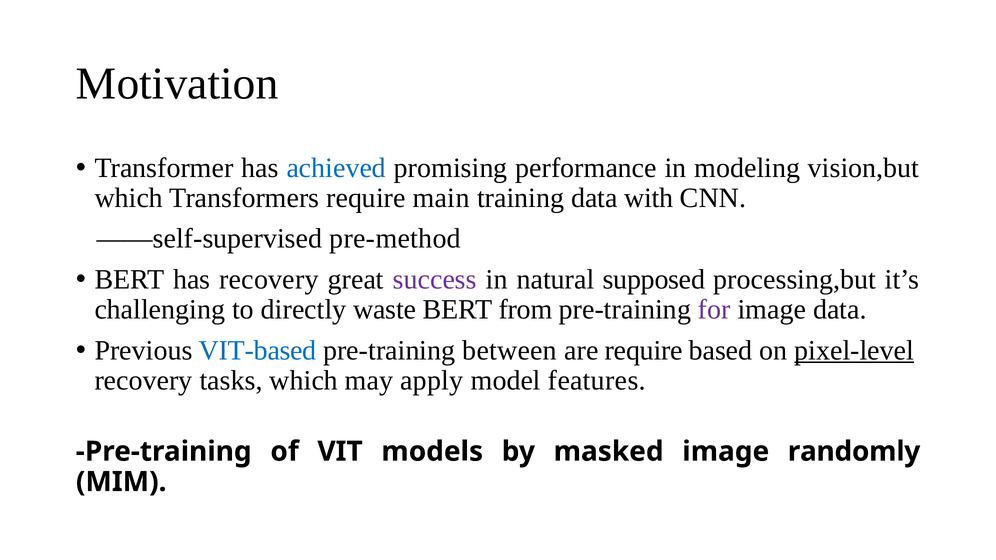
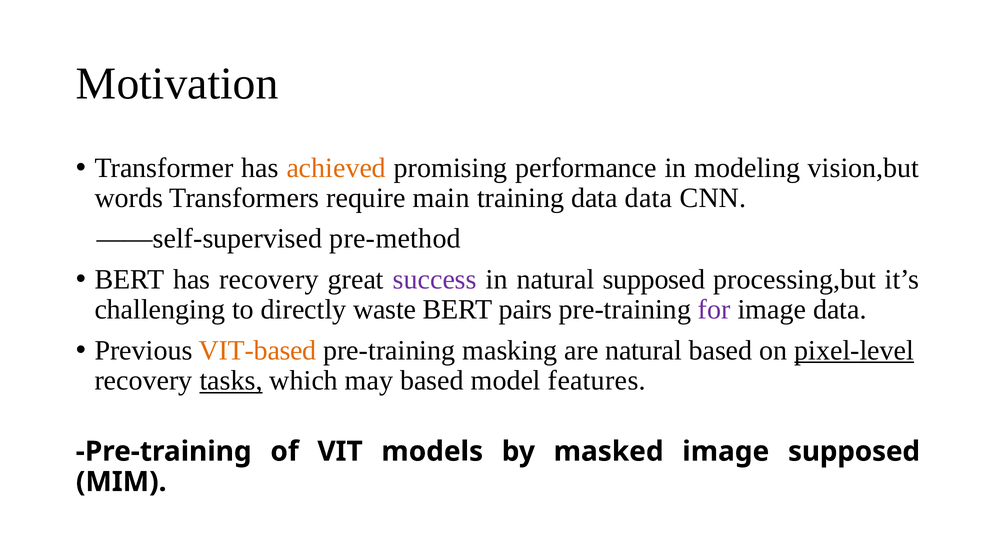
achieved colour: blue -> orange (336, 168)
which: which -> words (129, 198)
data with: with -> data (649, 198)
from: from -> pairs (526, 310)
VIT-based colour: blue -> orange (258, 350)
between: between -> masking (510, 350)
are require: require -> natural (644, 350)
tasks underline: none -> present (231, 381)
may apply: apply -> based (432, 381)
image randomly: randomly -> supposed (854, 452)
